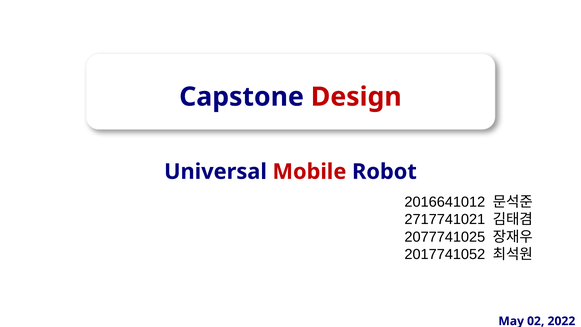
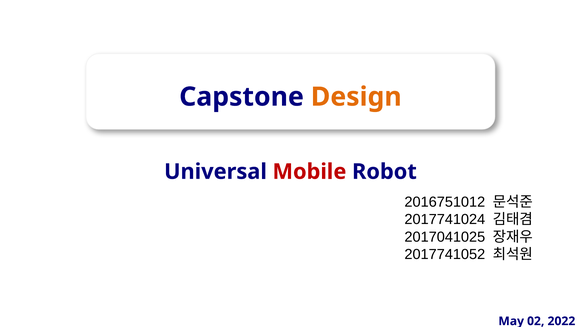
Design colour: red -> orange (356, 97)
2016641012: 2016641012 -> 2016751012 (445, 202)
2717741021: 2717741021 -> 2017741024 (445, 219)
2077741025: 2077741025 -> 2017041025 (445, 237)
